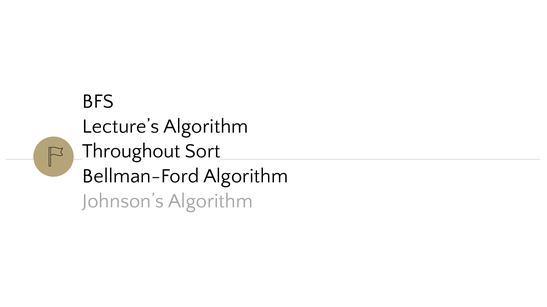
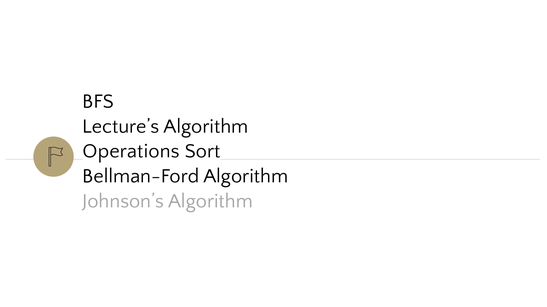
Throughout: Throughout -> Operations (131, 151)
